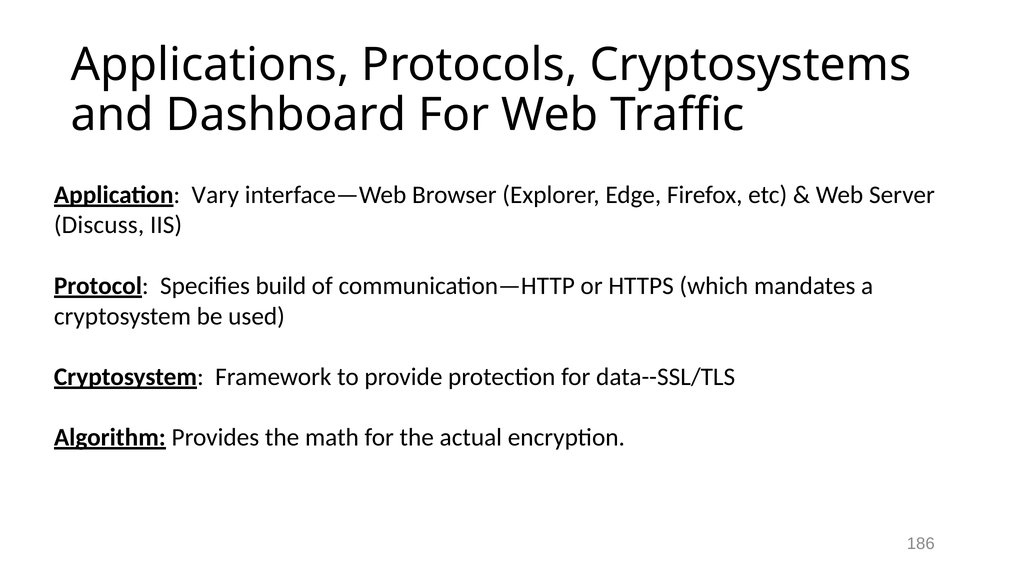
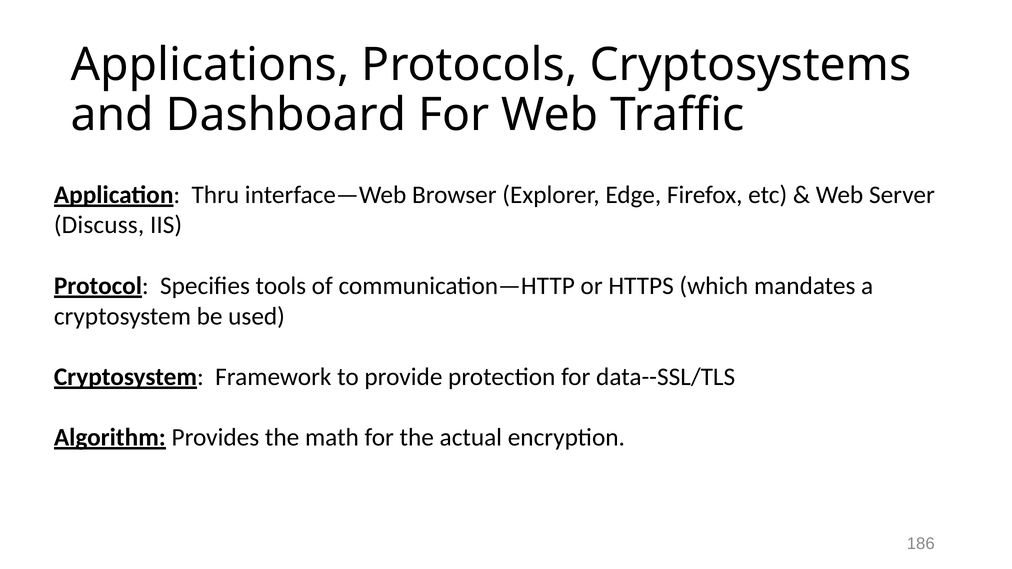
Vary: Vary -> Thru (215, 195)
build: build -> tools (281, 286)
